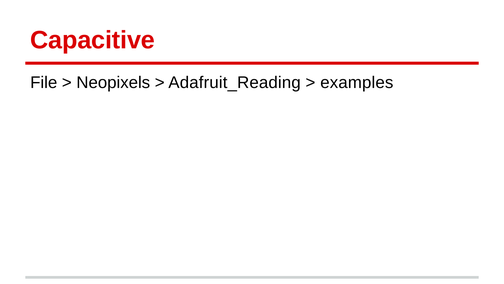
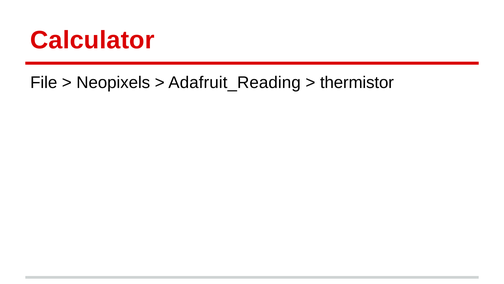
Capacitive: Capacitive -> Calculator (92, 40)
examples: examples -> thermistor (357, 82)
